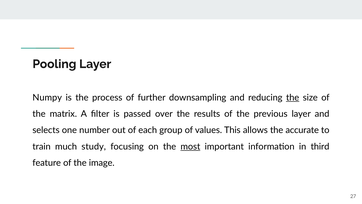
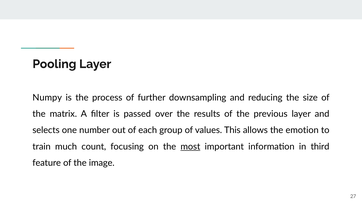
the underline: present -> none (293, 97)
accurate: accurate -> emotion (302, 130)
study: study -> count (94, 146)
